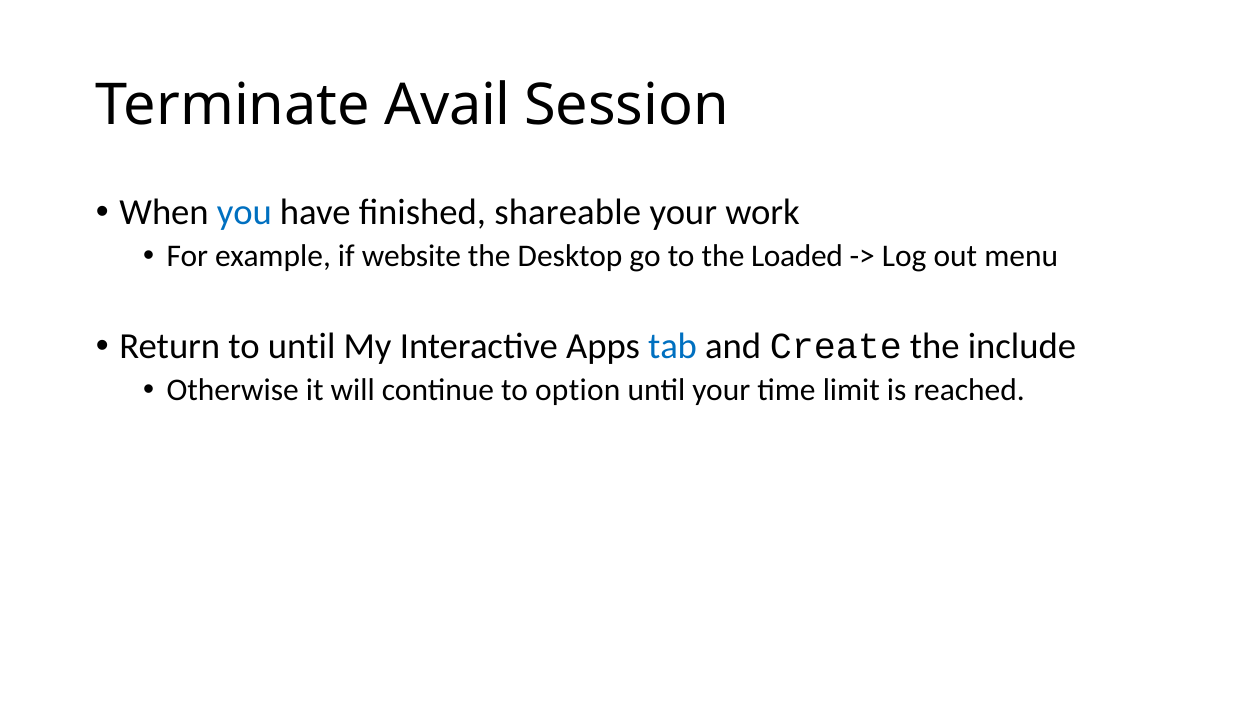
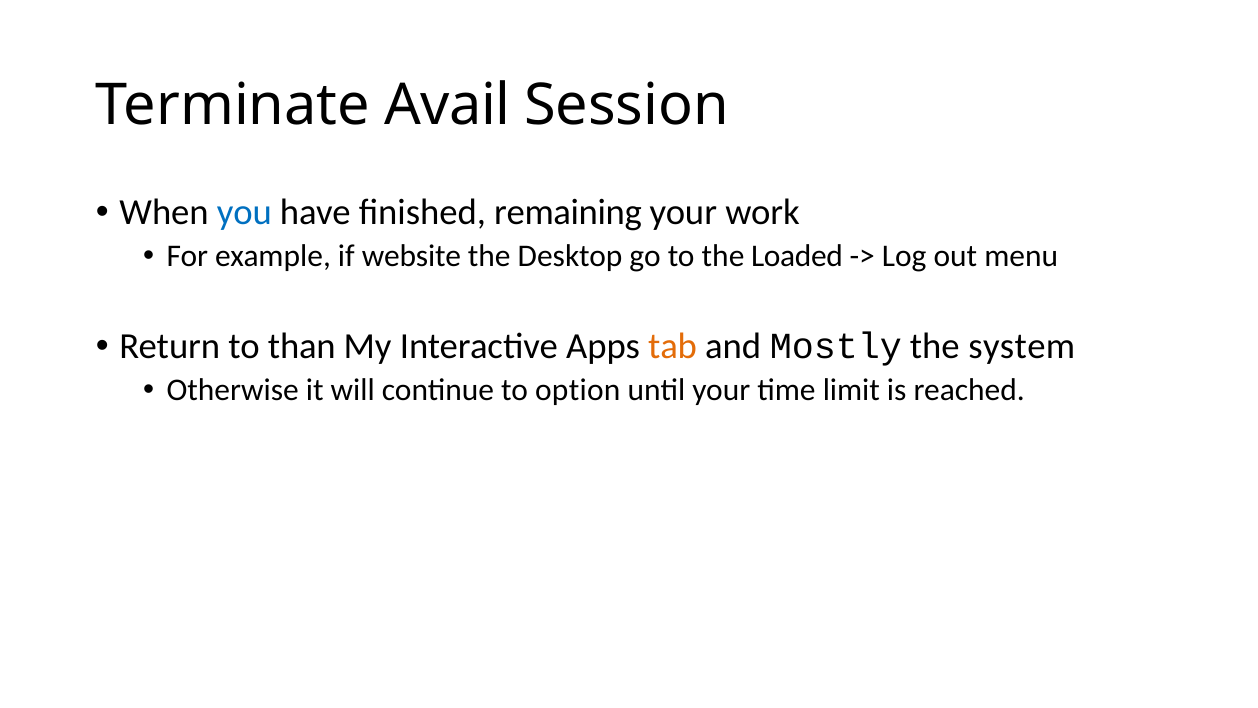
shareable: shareable -> remaining (568, 213)
to until: until -> than (302, 346)
tab colour: blue -> orange (673, 346)
Create: Create -> Mostly (836, 346)
include: include -> system (1022, 346)
